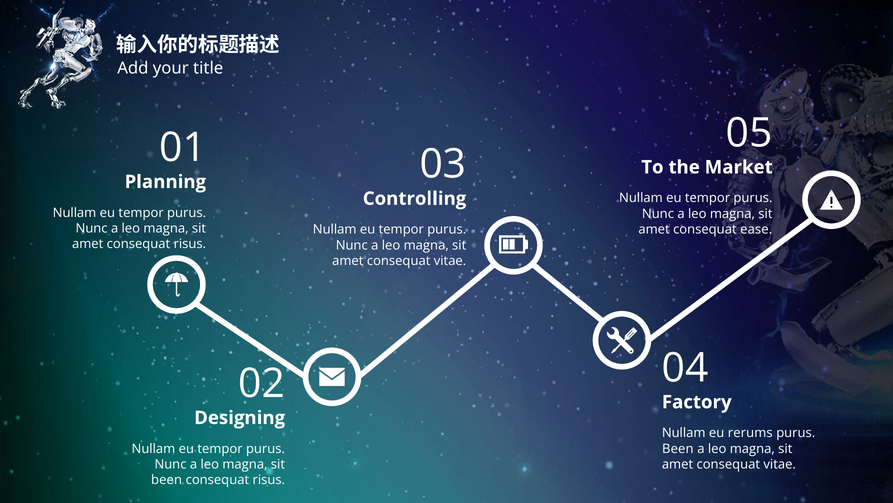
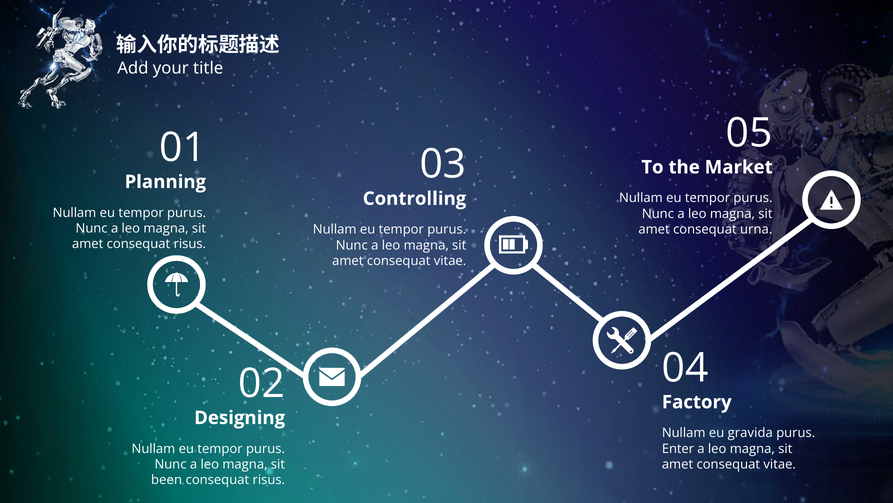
ease: ease -> urna (756, 229)
rerums: rerums -> gravida (750, 433)
Been: Been -> Enter (678, 448)
